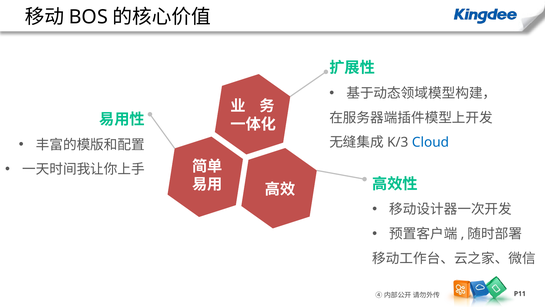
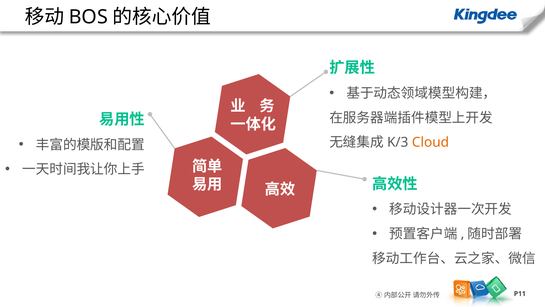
Cloud colour: blue -> orange (430, 142)
